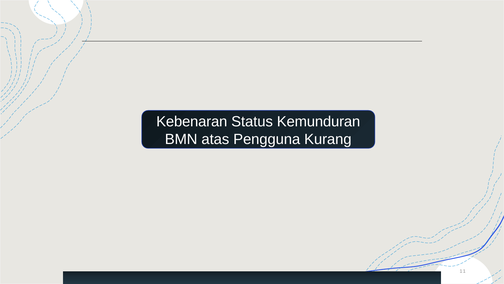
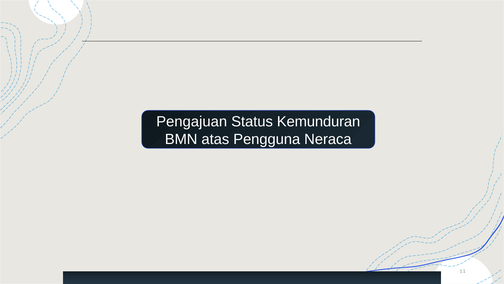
Kebenaran: Kebenaran -> Pengajuan (192, 121)
Kurang: Kurang -> Neraca (328, 139)
